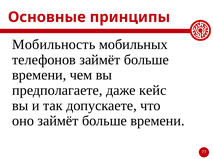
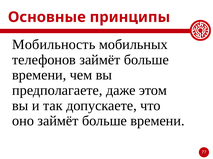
кейс: кейс -> этом (153, 91)
